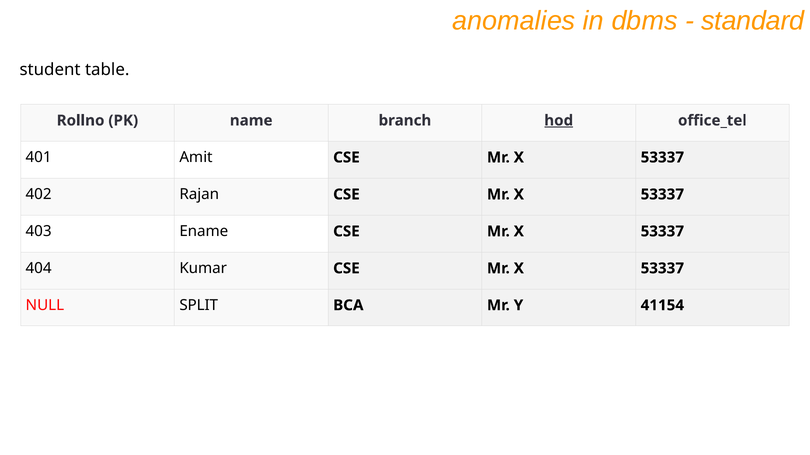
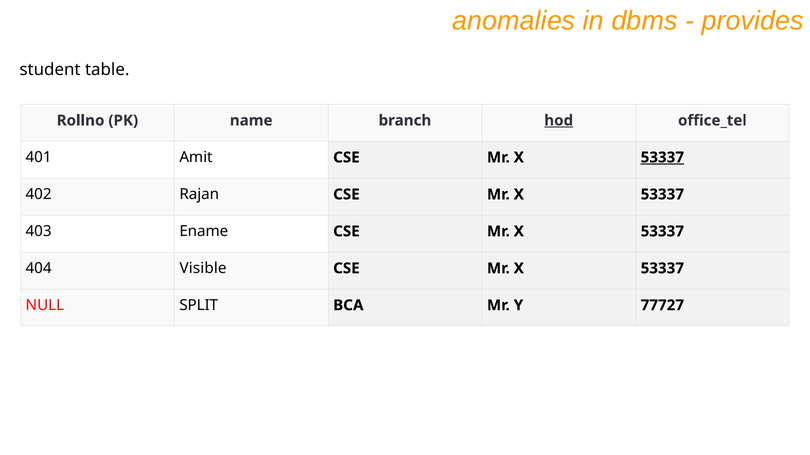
standard: standard -> provides (753, 21)
53337 underline: none -> present (662, 158)
Kumar: Kumar -> Visible (203, 269)
41154: 41154 -> 77727 (662, 306)
